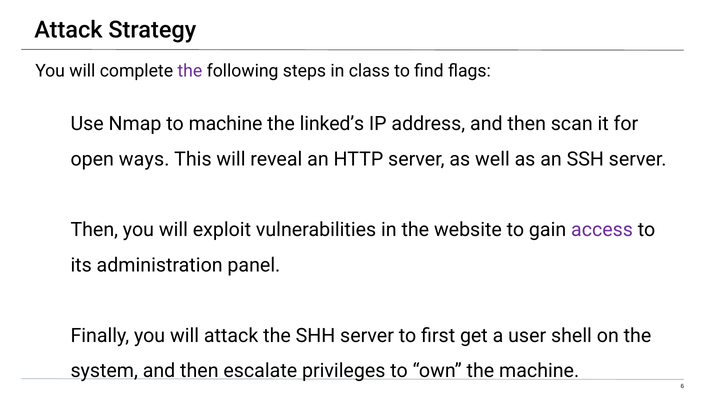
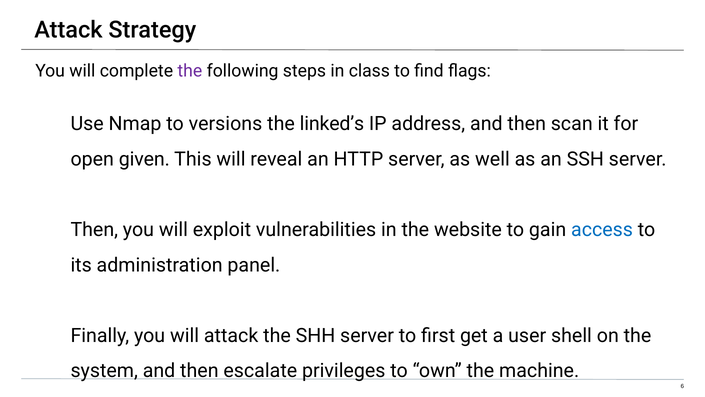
to machine: machine -> versions (225, 124)
ways: ways -> given (144, 159)
access colour: purple -> blue (602, 230)
